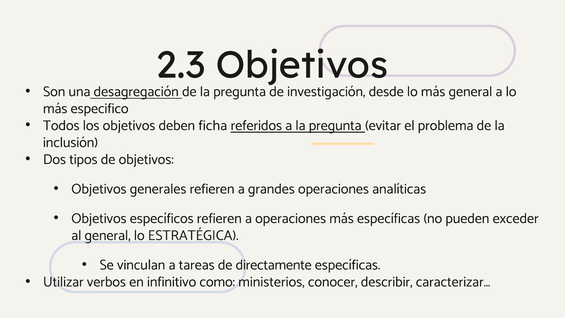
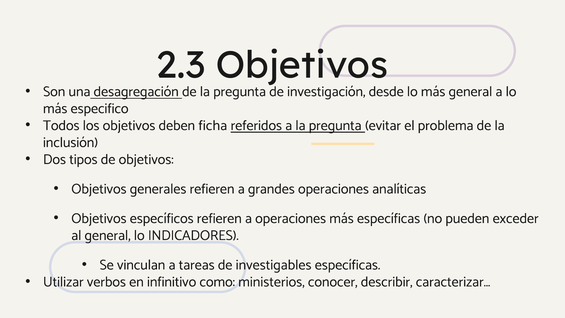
ESTRATÉGICA: ESTRATÉGICA -> INDICADORES (193, 235)
directamente: directamente -> investigables (274, 265)
